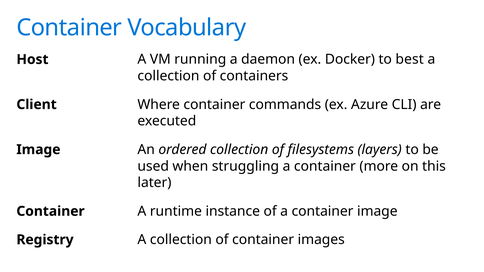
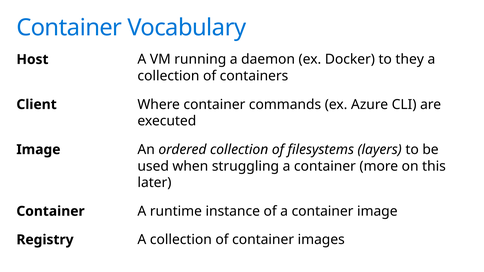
best: best -> they (410, 59)
